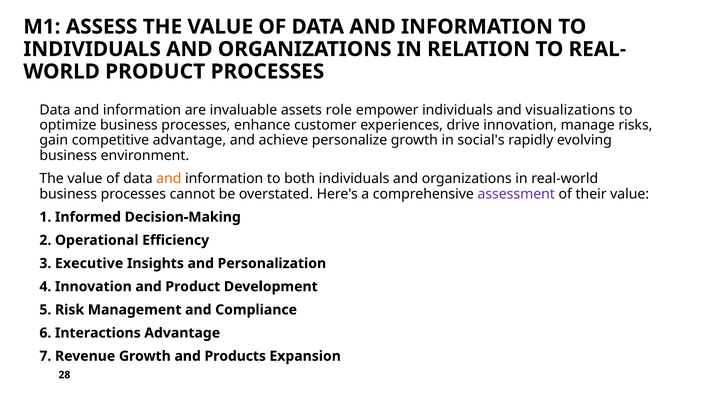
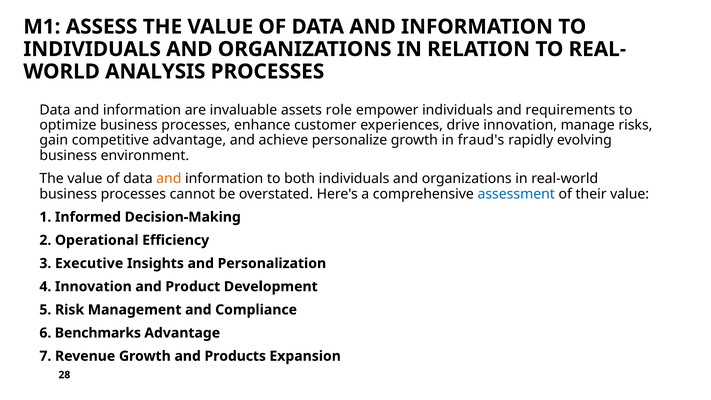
PRODUCT: PRODUCT -> ANALYSIS (155, 72)
visualizations: visualizations -> requirements (570, 110)
social's: social's -> fraud's (481, 140)
assessment colour: purple -> blue (516, 194)
Interactions: Interactions -> Benchmarks (98, 333)
